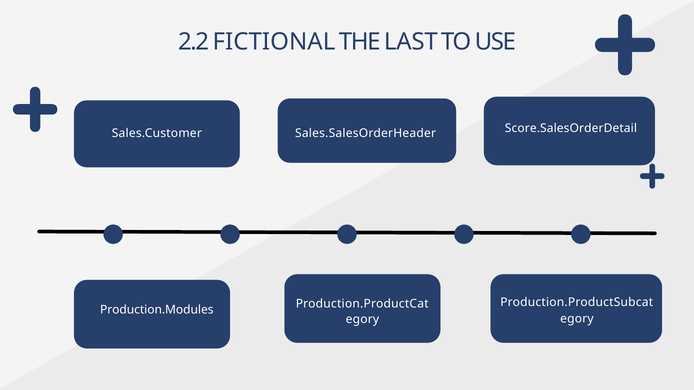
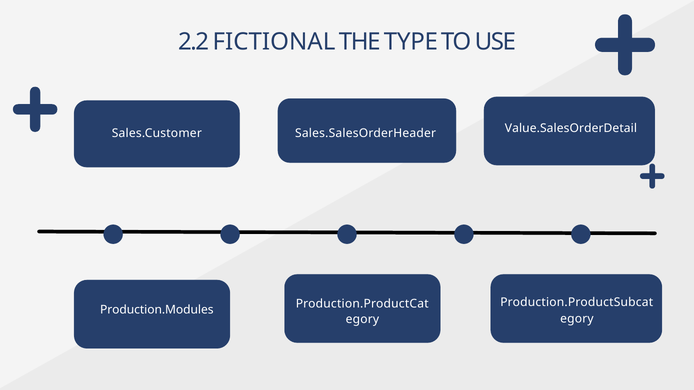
LAST: LAST -> TYPE (411, 42)
Score.SalesOrderDetail: Score.SalesOrderDetail -> Value.SalesOrderDetail (571, 128)
